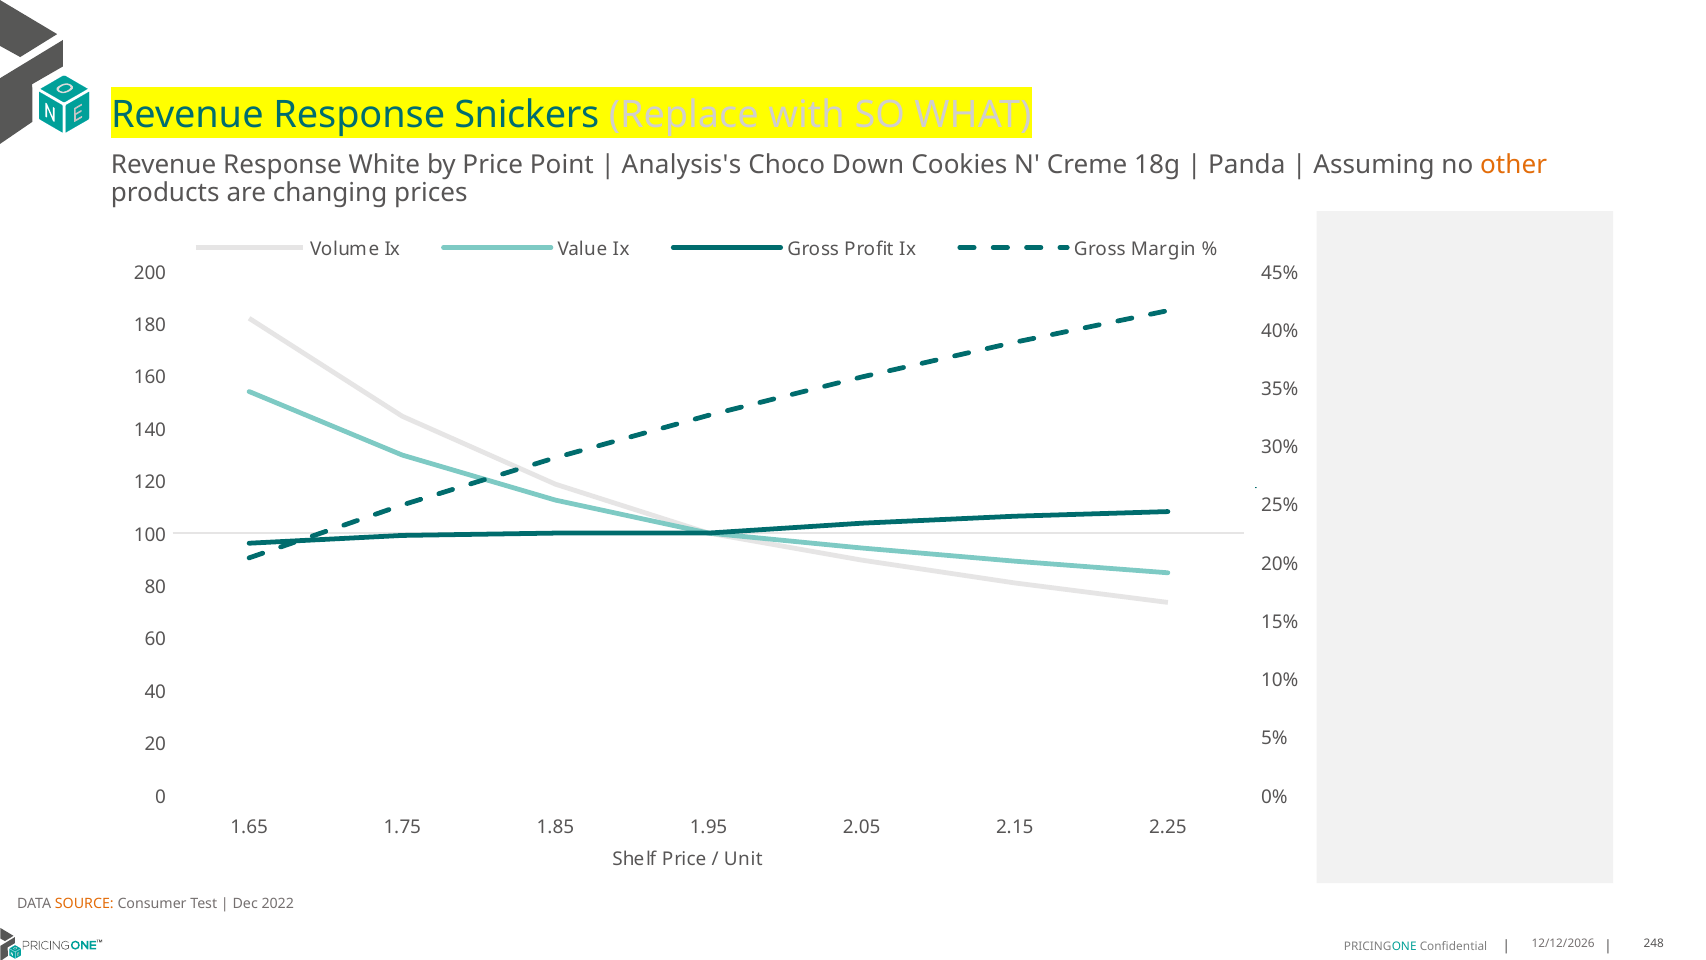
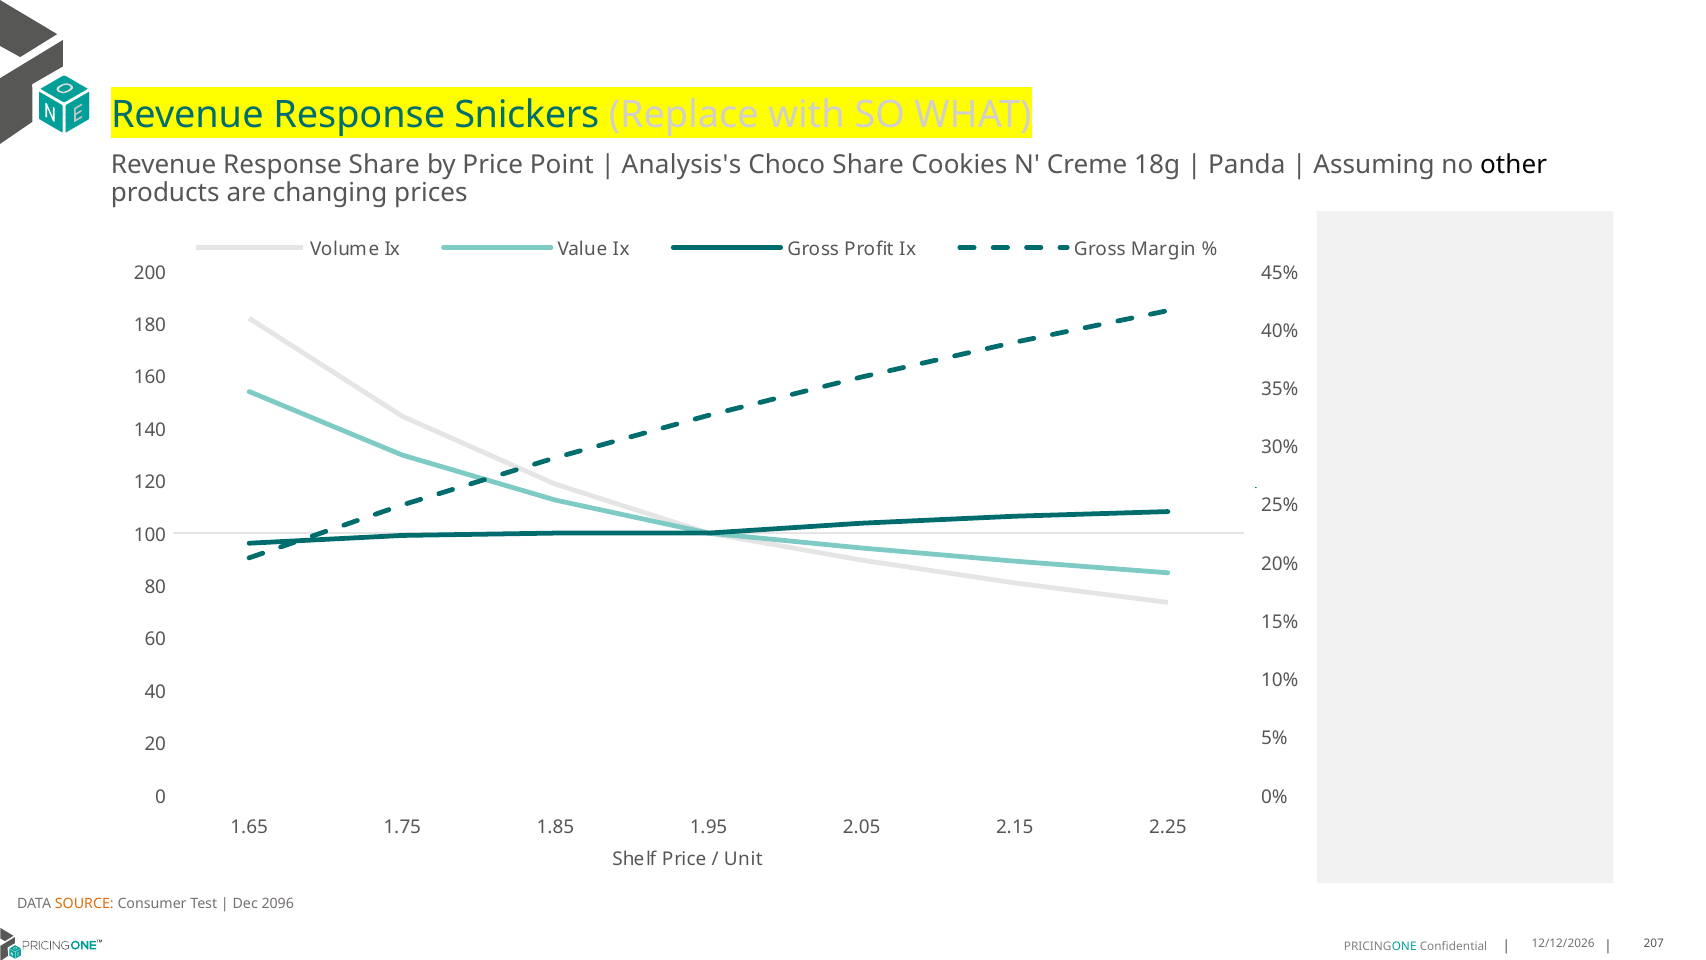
Response White: White -> Share (384, 165)
Choco Down: Down -> Share (868, 165)
other colour: orange -> black (1514, 165)
2022: 2022 -> 2096 (278, 904)
248: 248 -> 207 (1654, 944)
